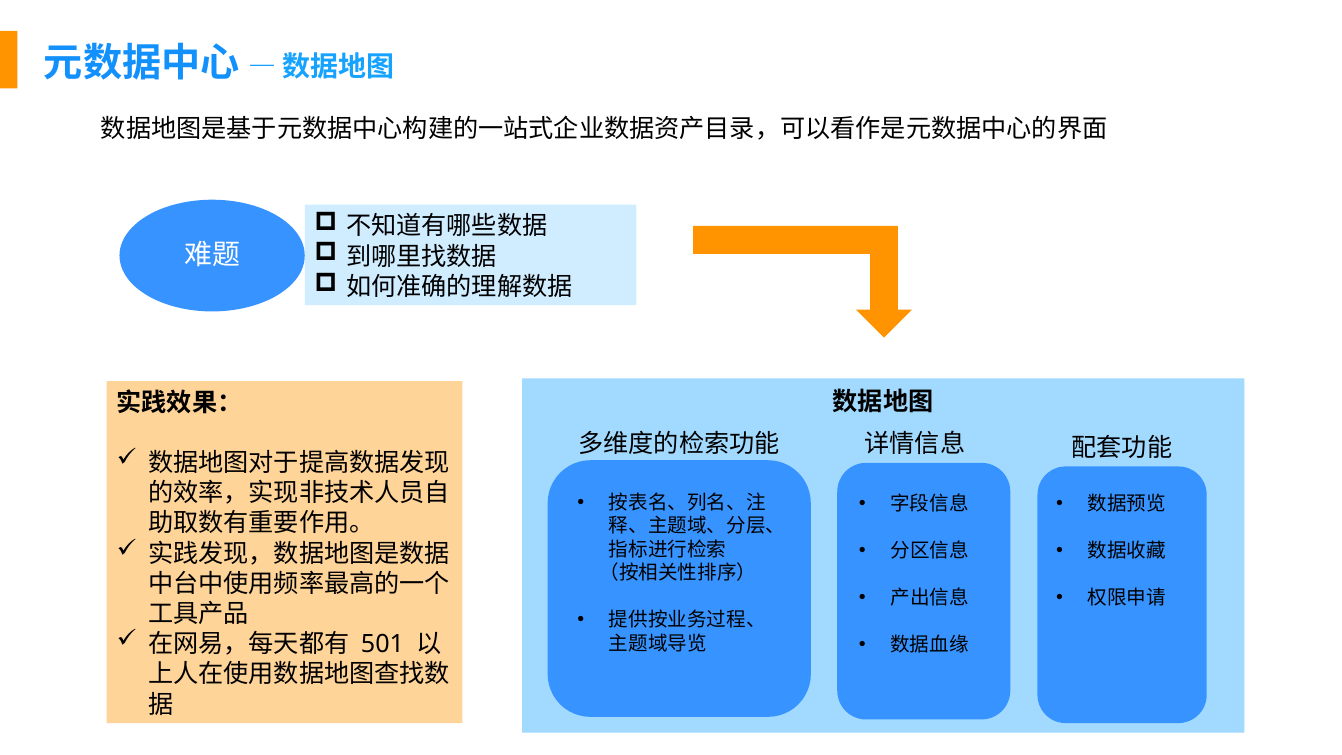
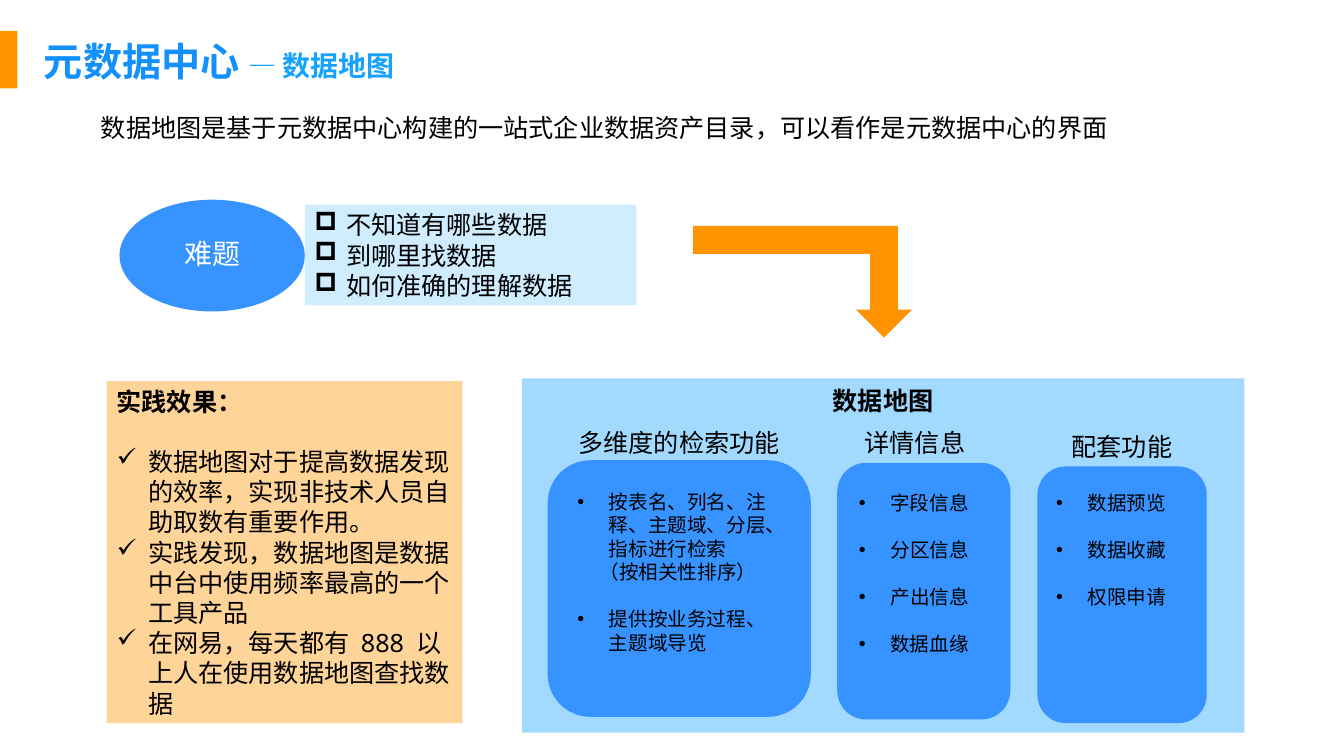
501: 501 -> 888 (382, 644)
